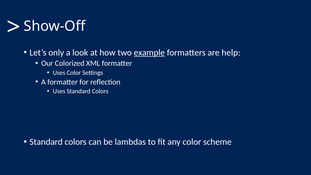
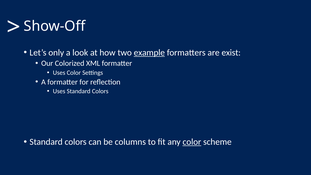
help: help -> exist (231, 53)
lambdas: lambdas -> columns (130, 142)
color underline: none -> present (192, 142)
